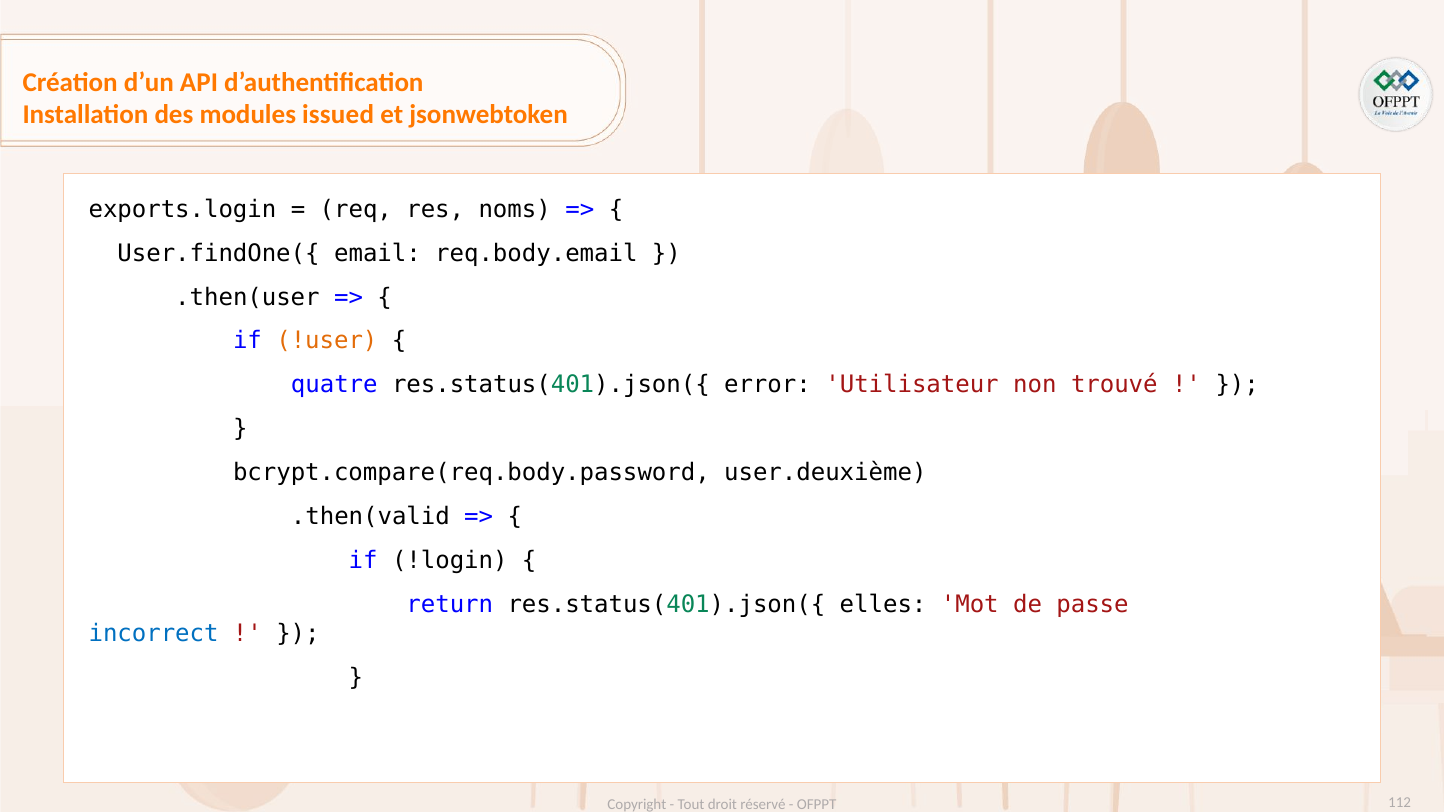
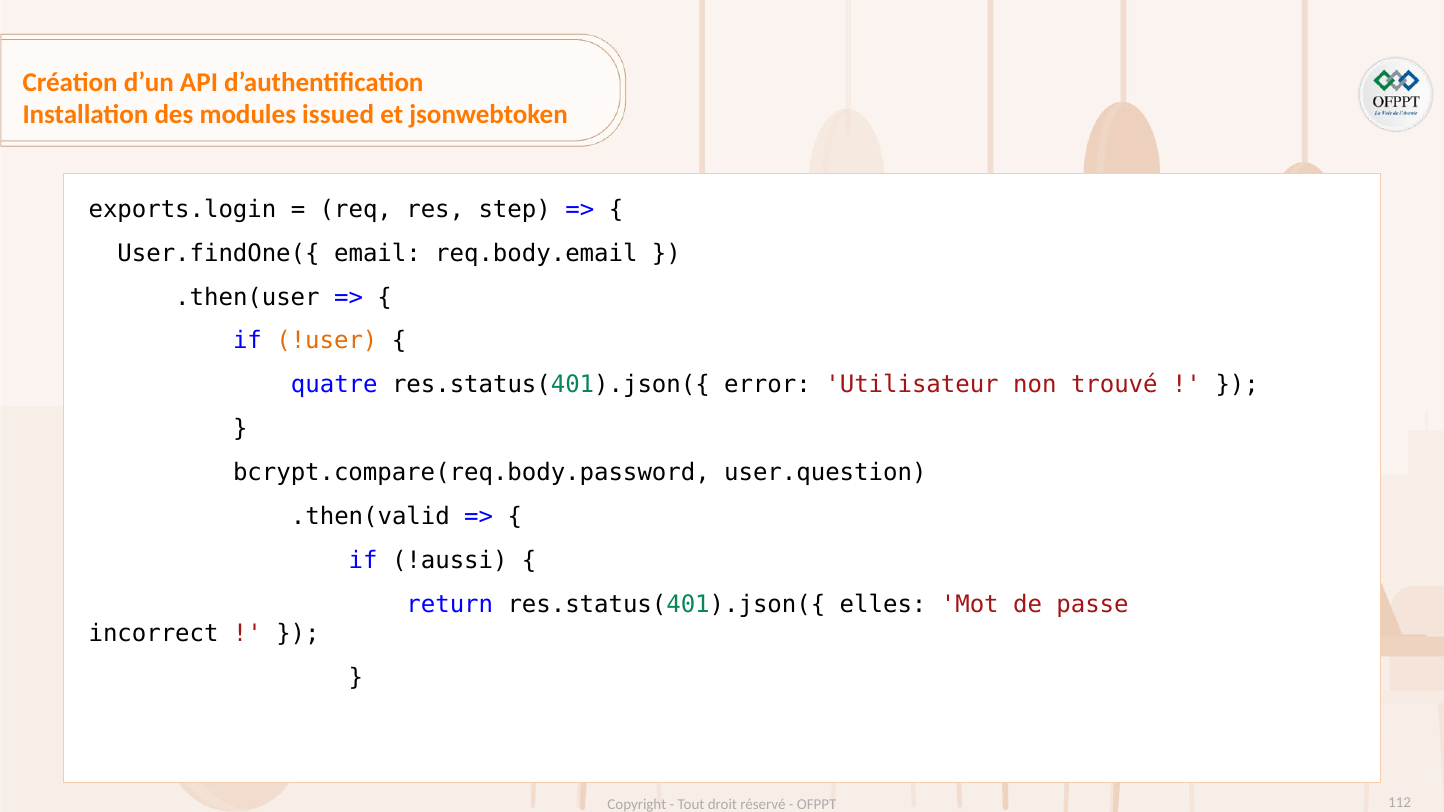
noms: noms -> step (515, 209)
user.deuxième: user.deuxième -> user.question (825, 473)
!login: !login -> !aussi (450, 561)
incorrect colour: blue -> black (154, 633)
